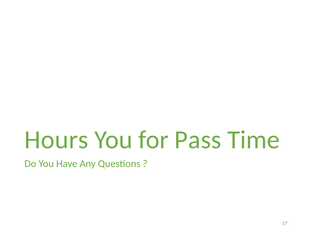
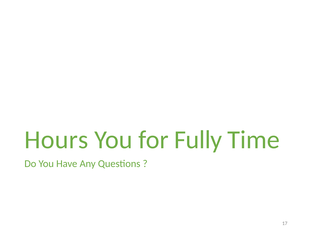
Pass: Pass -> Fully (198, 140)
